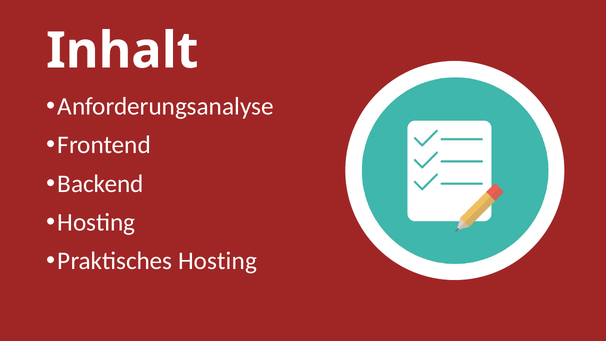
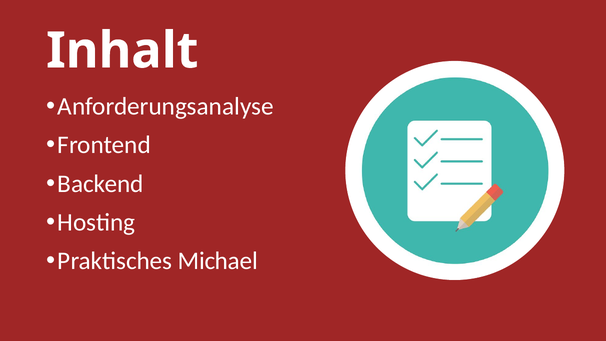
Praktisches Hosting: Hosting -> Michael (218, 261)
